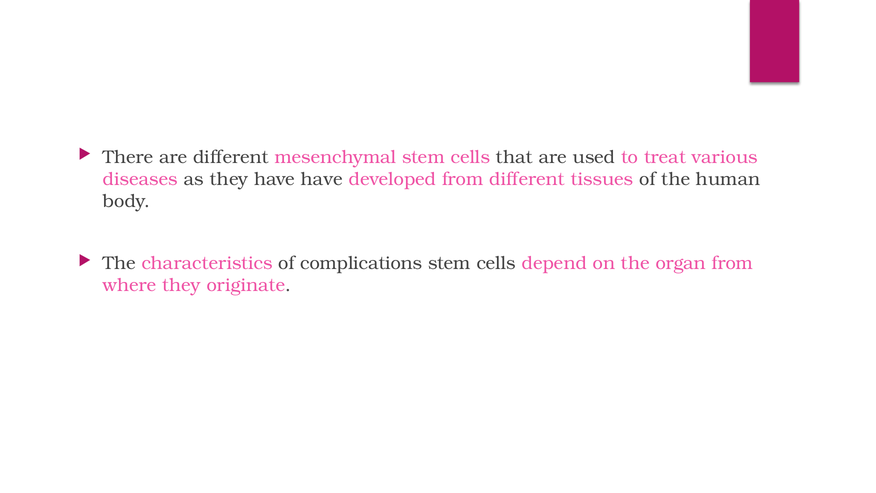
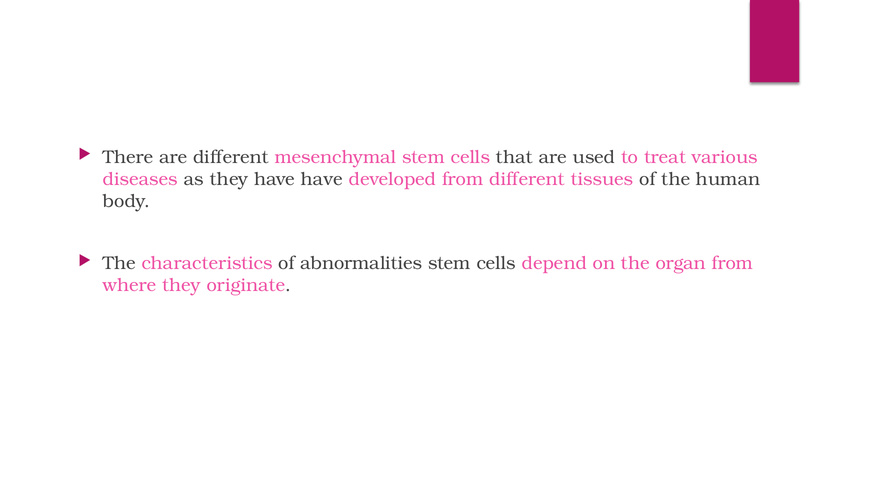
complications: complications -> abnormalities (361, 263)
